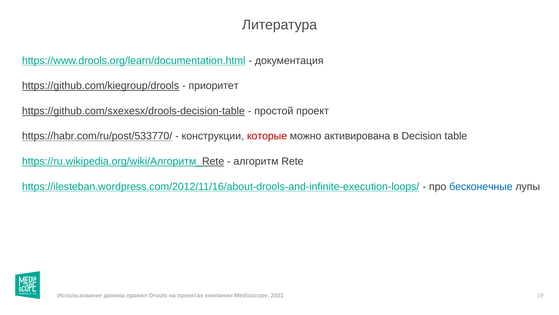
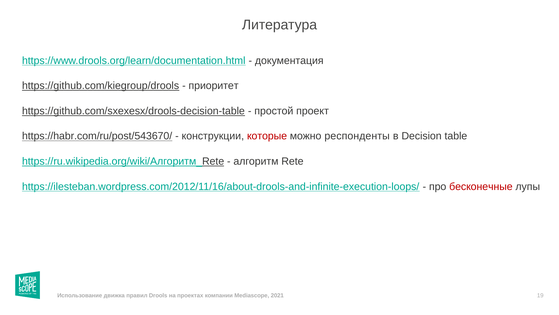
https://habr.com/ru/post/533770/: https://habr.com/ru/post/533770/ -> https://habr.com/ru/post/543670/ (97, 136)
активирована: активирована -> респонденты (357, 136)
бесконечные colour: blue -> red (481, 186)
